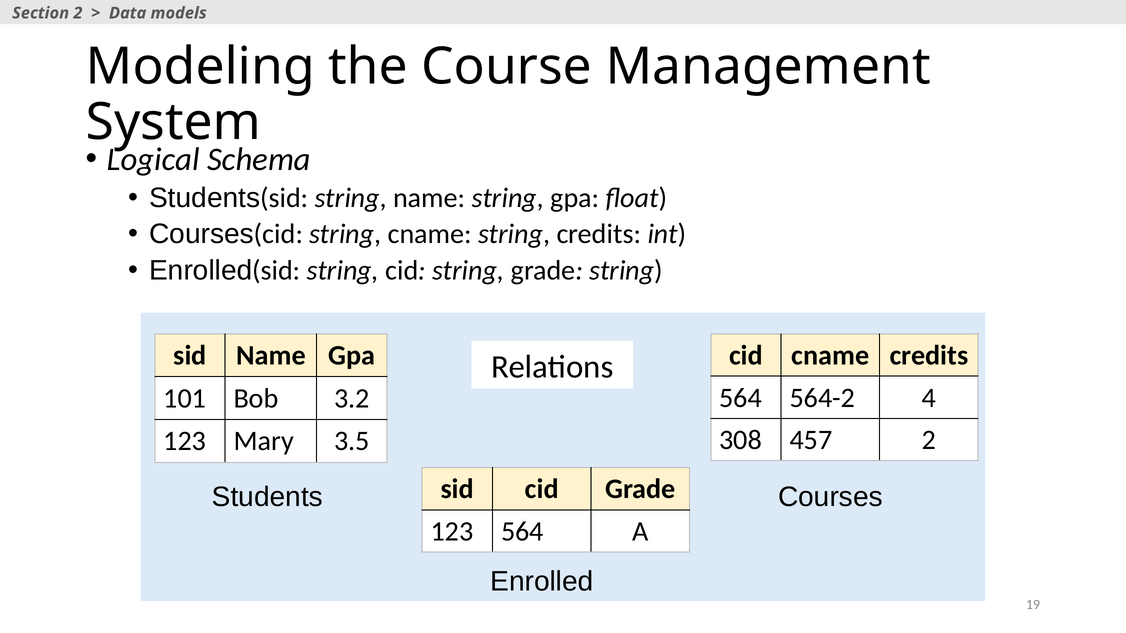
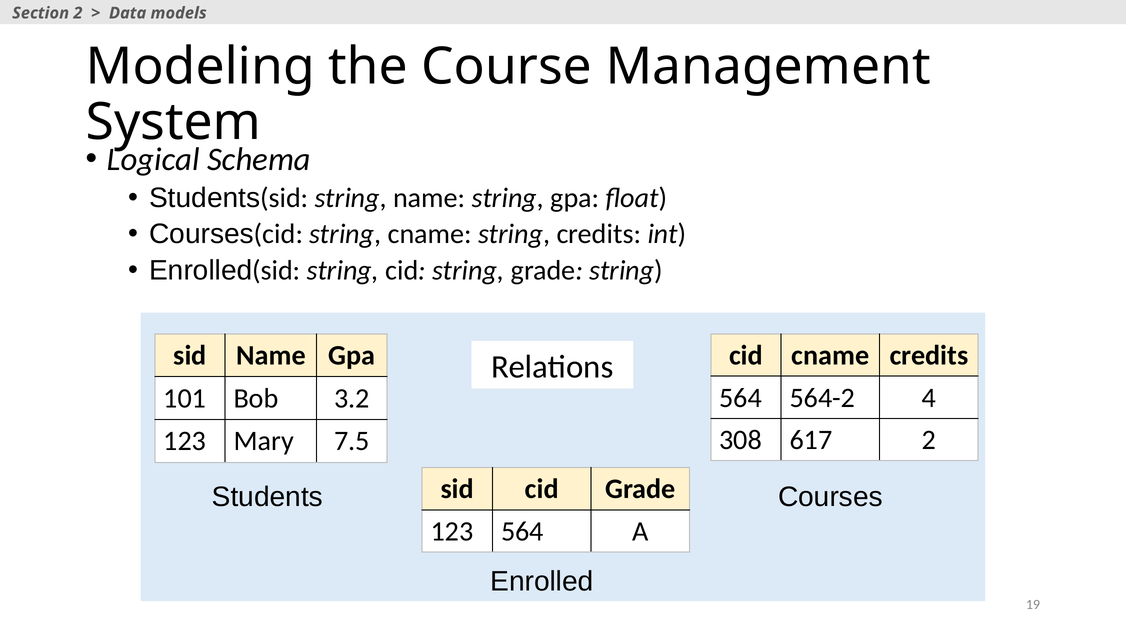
457: 457 -> 617 (811, 440)
3.5: 3.5 -> 7.5 (352, 441)
